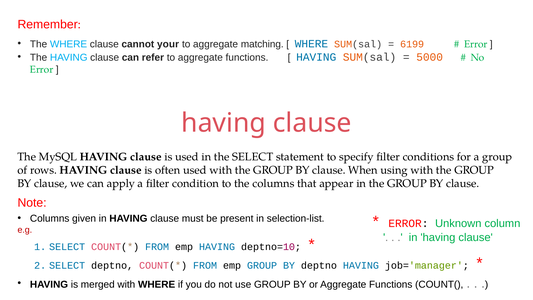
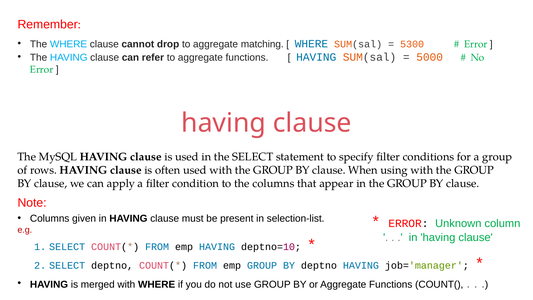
your: your -> drop (168, 44)
6199: 6199 -> 5300 (412, 44)
